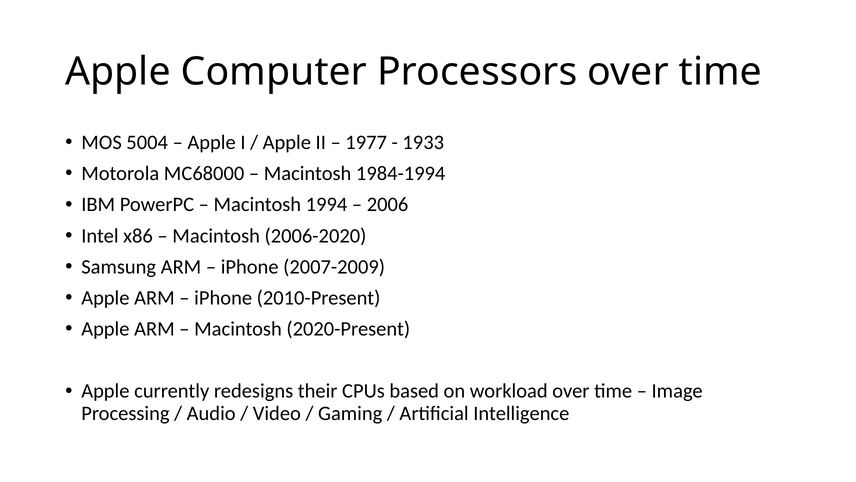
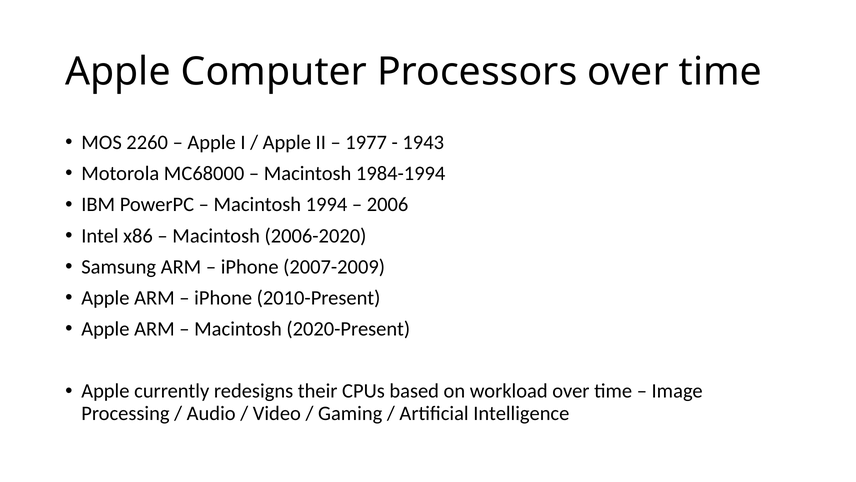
5004: 5004 -> 2260 (147, 142)
1933: 1933 -> 1943 (423, 142)
